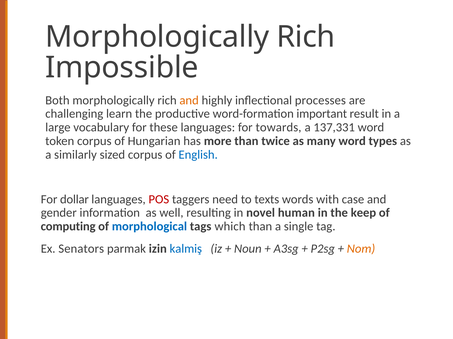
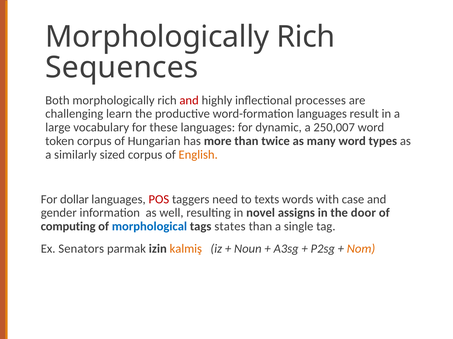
Impossible: Impossible -> Sequences (122, 68)
and colour: orange -> red (189, 100)
word-formation important: important -> languages (322, 114)
towards: towards -> dynamic (279, 128)
137,331: 137,331 -> 250,007 (334, 128)
English colour: blue -> orange (198, 155)
human: human -> assigns (296, 213)
keep: keep -> door (363, 213)
which: which -> states (230, 227)
kalmiş colour: blue -> orange (186, 249)
